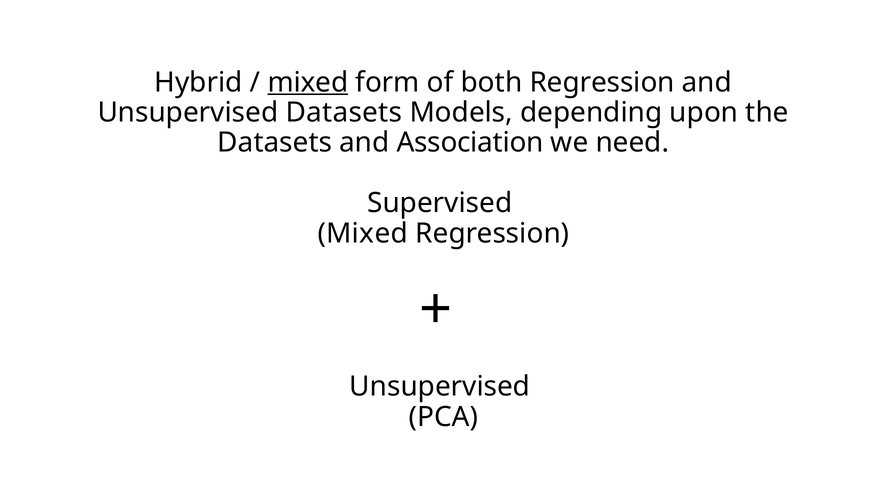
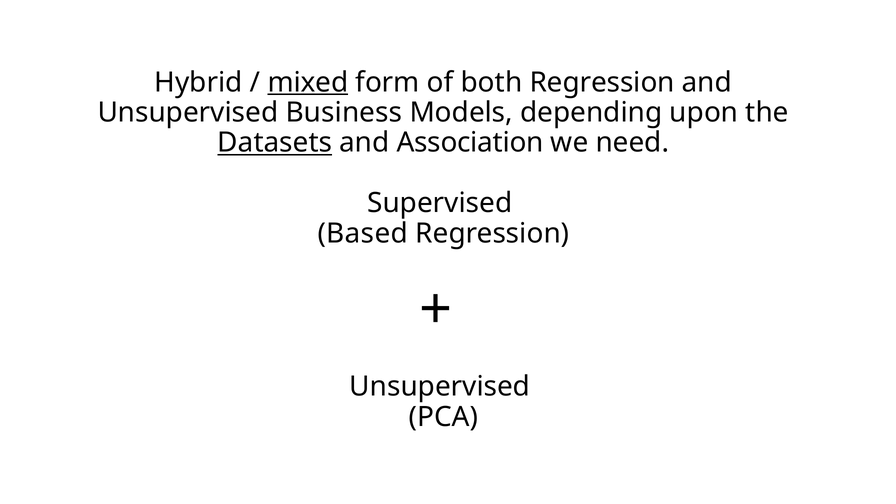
Unsupervised Datasets: Datasets -> Business (344, 113)
Datasets underline: none -> present (275, 143)
Mixed: Mixed -> Based (363, 233)
